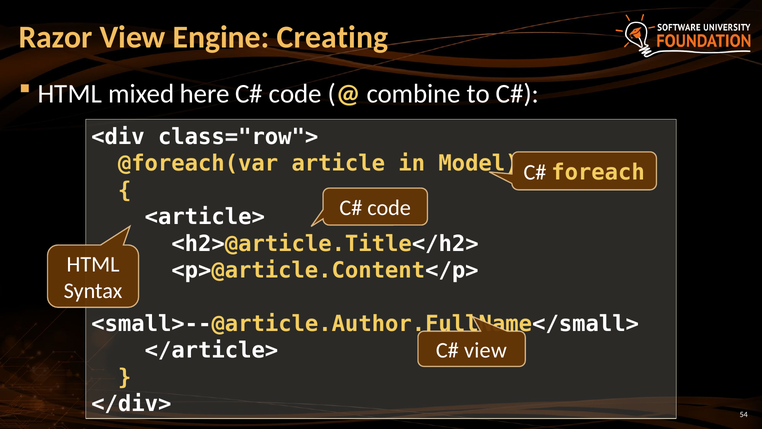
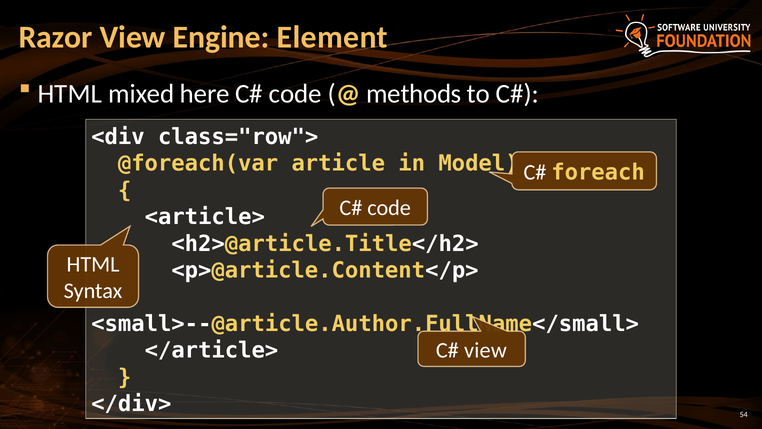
Creating: Creating -> Element (332, 37)
combine: combine -> methods (414, 94)
